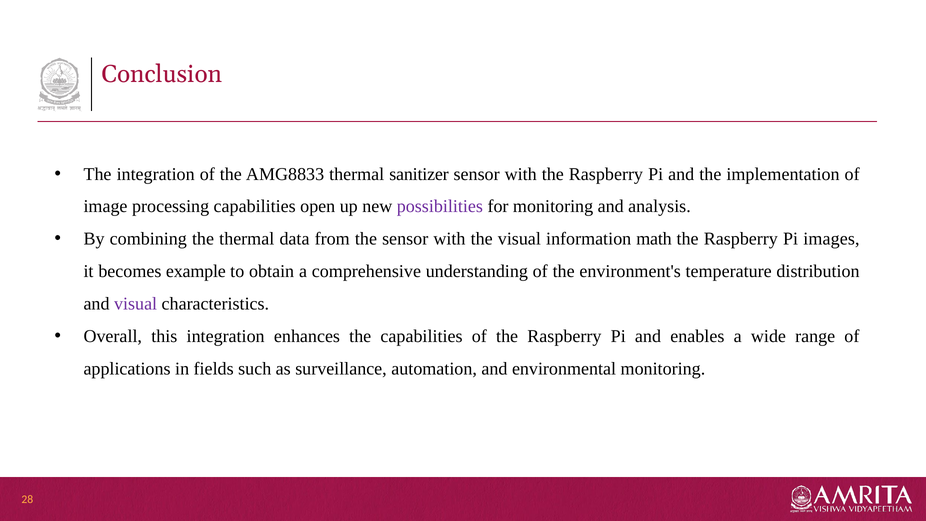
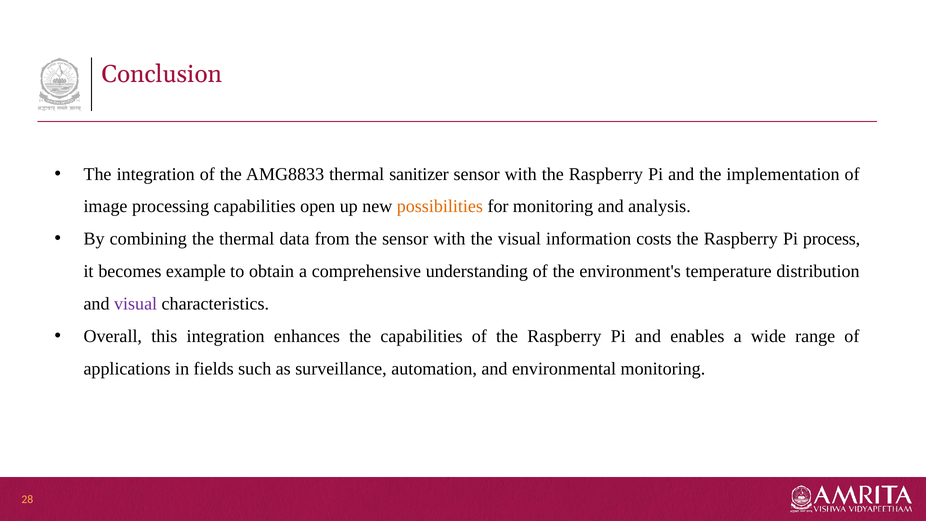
possibilities colour: purple -> orange (440, 206)
math: math -> costs (654, 239)
images: images -> process (832, 239)
